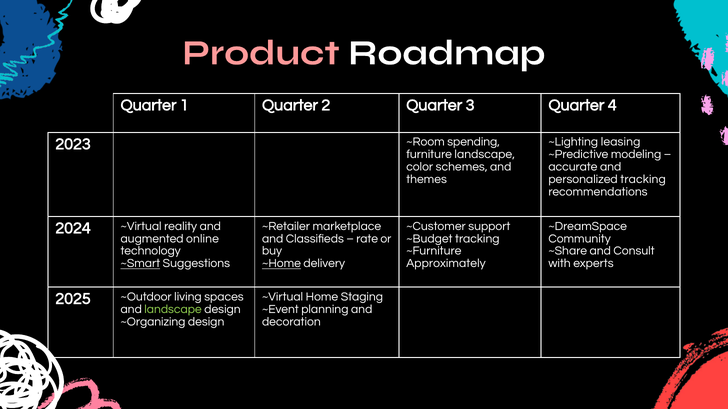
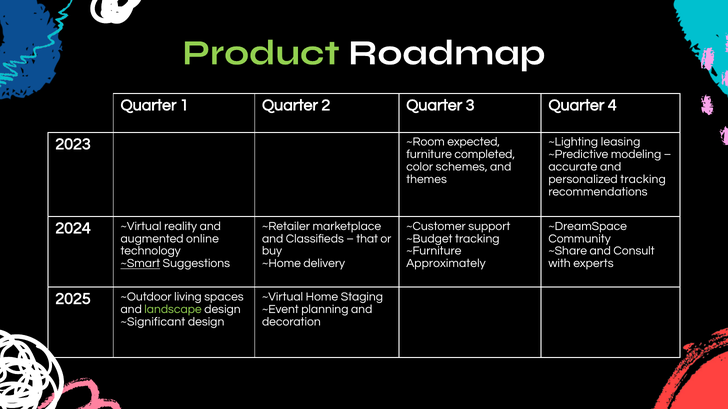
Product colour: pink -> light green (261, 53)
spending: spending -> expected (474, 142)
furniture landscape: landscape -> completed (485, 155)
rate: rate -> that (367, 239)
~Home underline: present -> none (281, 264)
~Organizing: ~Organizing -> ~Significant (153, 322)
